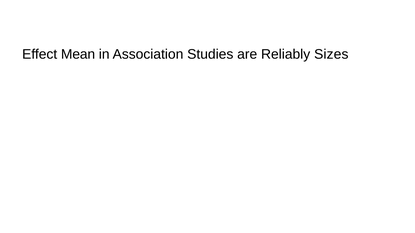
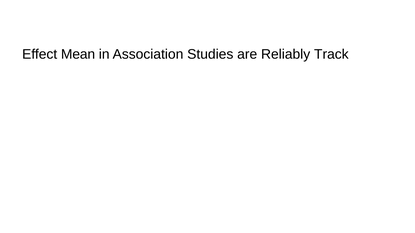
Sizes: Sizes -> Track (331, 54)
